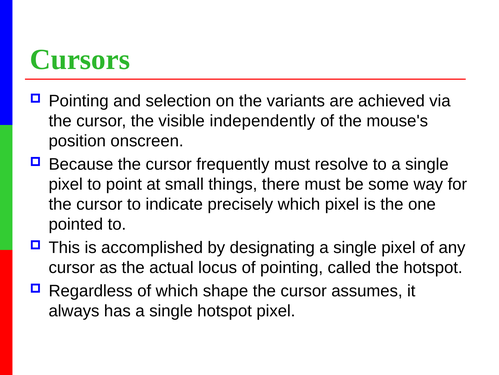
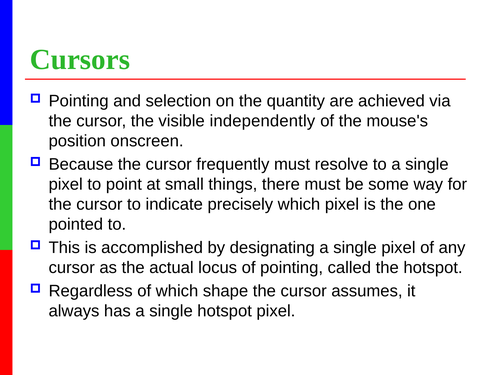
variants: variants -> quantity (296, 101)
